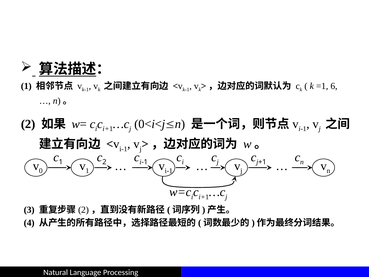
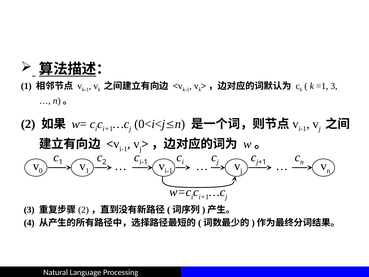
=1 6: 6 -> 3 (334, 86)
